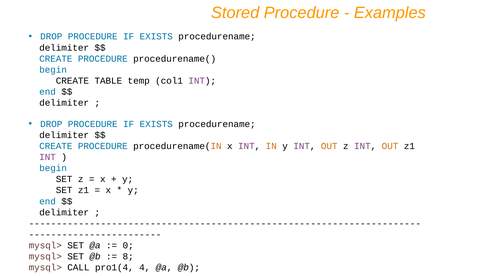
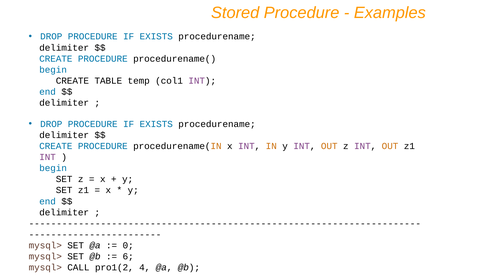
8: 8 -> 6 (128, 257)
pro1(4: pro1(4 -> pro1(2 (114, 268)
